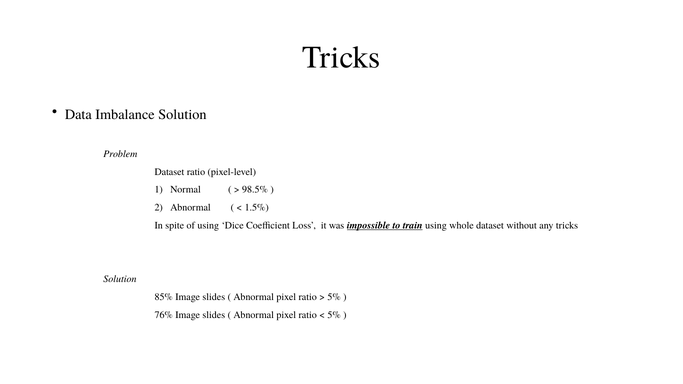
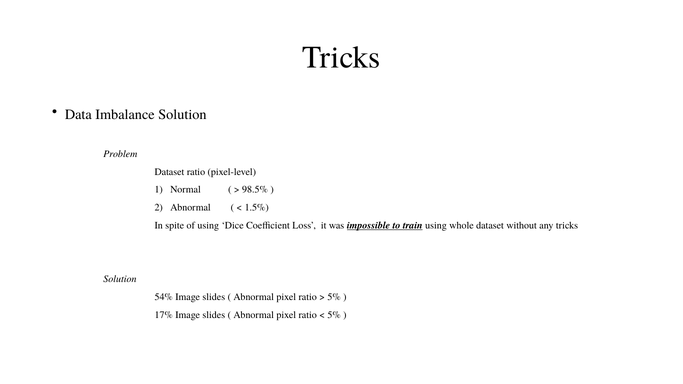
85%: 85% -> 54% (164, 297)
76%: 76% -> 17% (164, 315)
